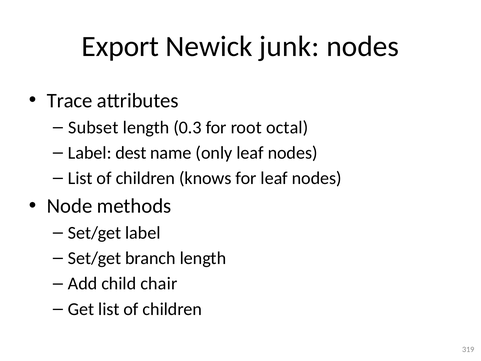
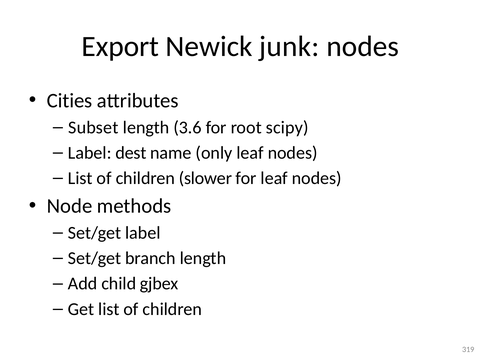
Trace: Trace -> Cities (70, 100)
0.3: 0.3 -> 3.6 (187, 127)
octal: octal -> scipy (287, 127)
knows: knows -> slower (205, 178)
chair: chair -> gjbex (159, 283)
